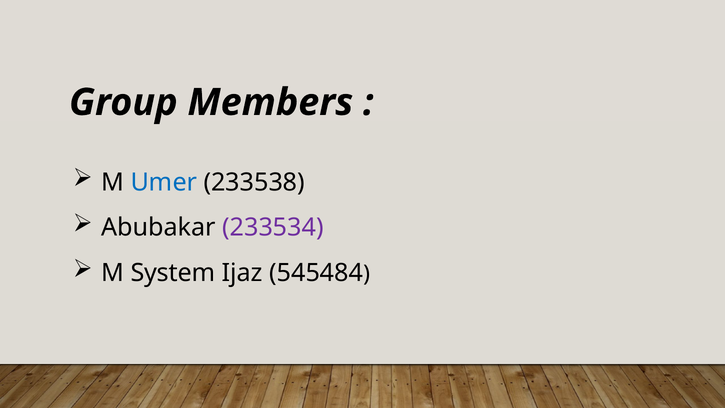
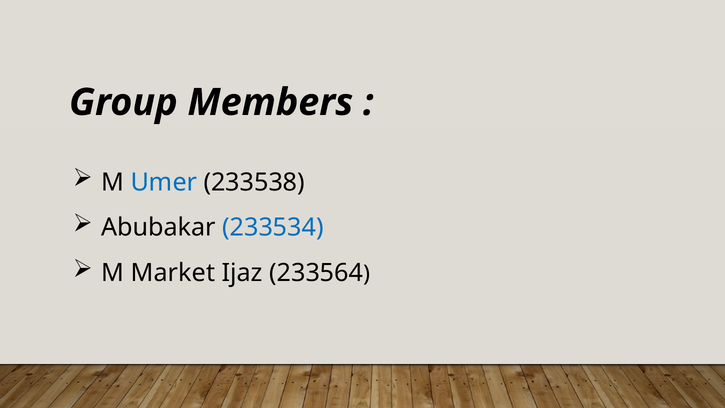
233534 colour: purple -> blue (273, 227)
System: System -> Market (173, 273)
545484: 545484 -> 233564 (316, 273)
